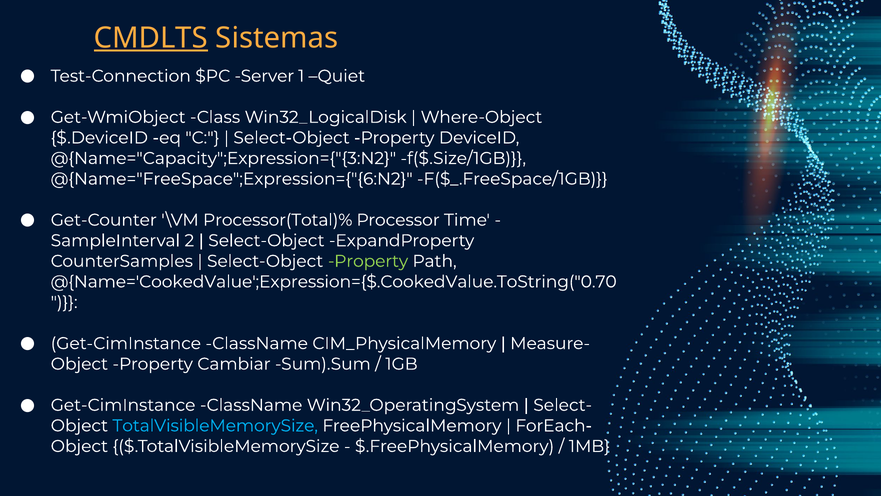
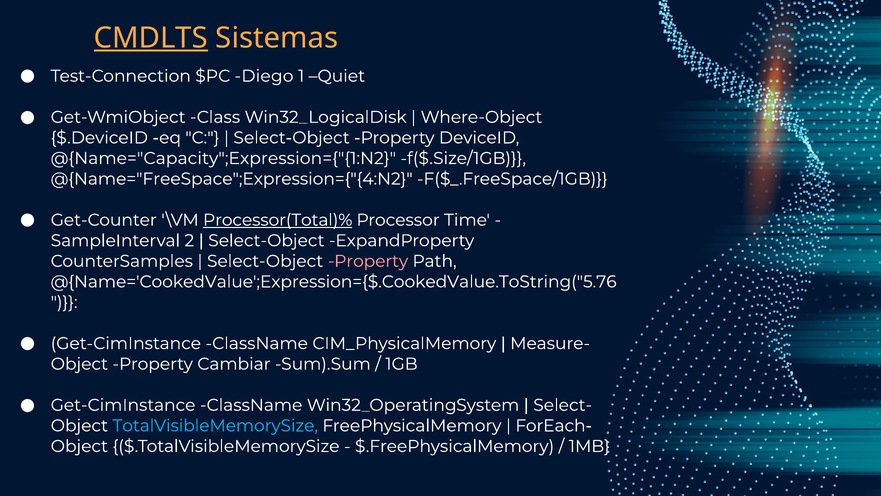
Server: Server -> Diego (264, 76)
@{Name="Capacity";Expression={"{3:N2: @{Name="Capacity";Expression={"{3:N2 -> @{Name="Capacity";Expression={"{1:N2 (223, 158)
@{Name="FreeSpace";Expression={"{6:N2: @{Name="FreeSpace";Expression={"{6:N2 -> @{Name="FreeSpace";Expression={"{4:N2 (232, 179)
Processor(Total)% underline: none -> present (278, 220)
Property colour: light green -> pink (368, 261)
@{Name='CookedValue';Expression={$.CookedValue.ToString("0.70: @{Name='CookedValue';Expression={$.CookedValue.ToString("0.70 -> @{Name='CookedValue';Expression={$.CookedValue.ToString("5.76 (334, 281)
